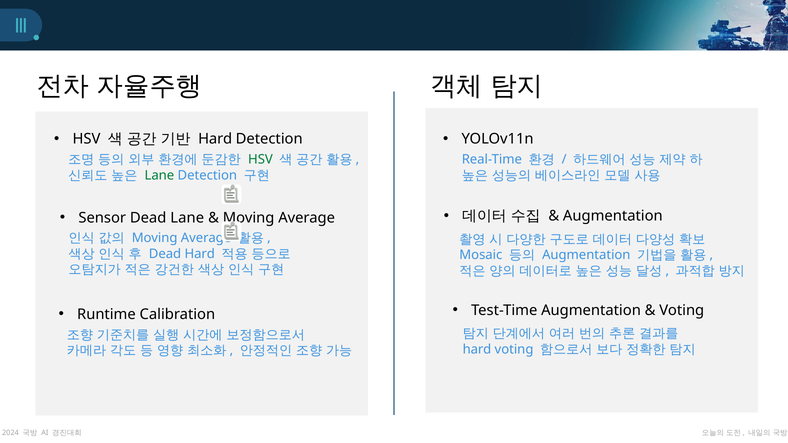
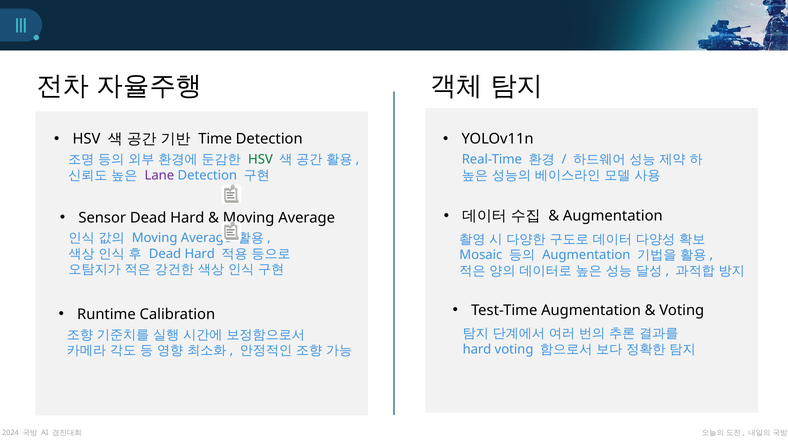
Hard: Hard -> Time (215, 139)
Lane colour: green -> purple (159, 175)
Sensor Dead Lane: Lane -> Hard (187, 218)
